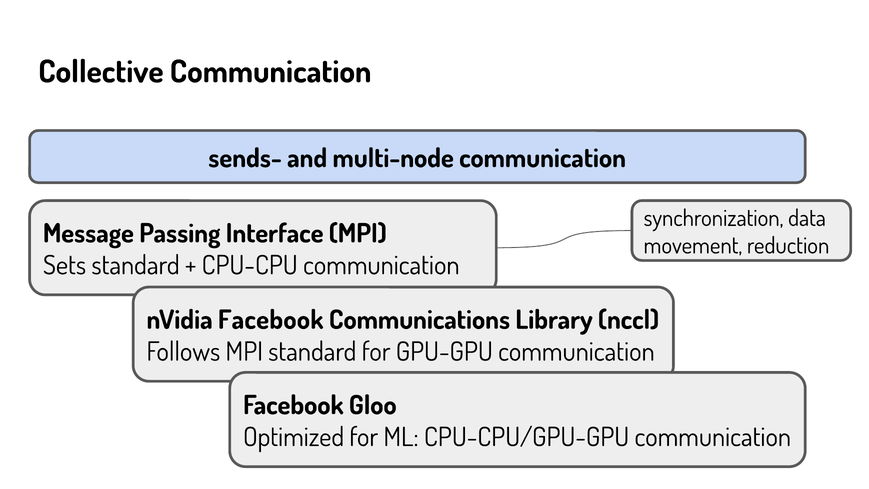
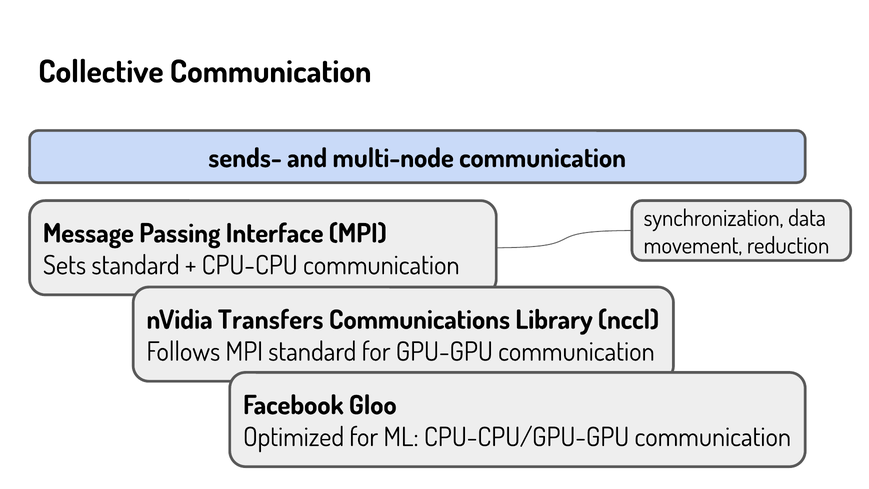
nVidia Facebook: Facebook -> Transfers (271, 320)
